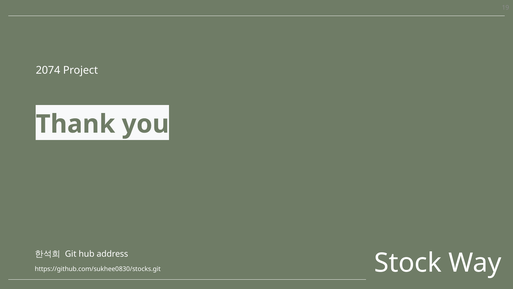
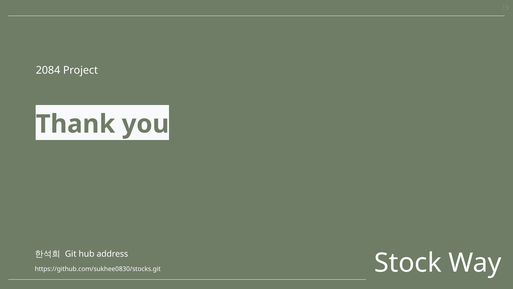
2074: 2074 -> 2084 (48, 70)
